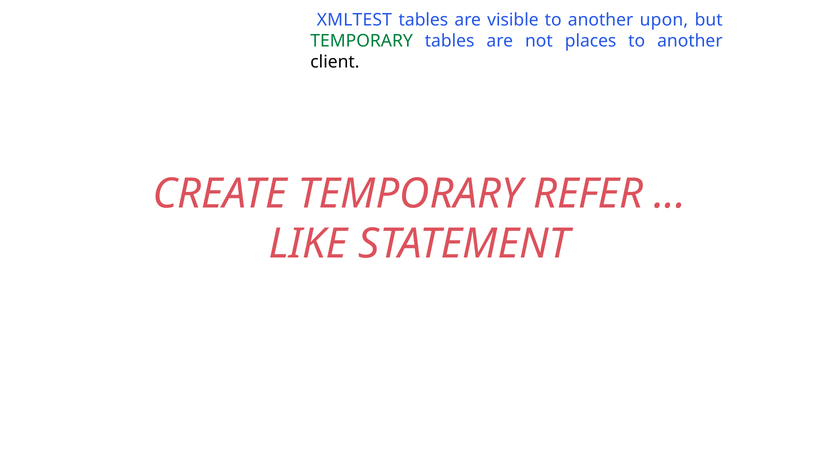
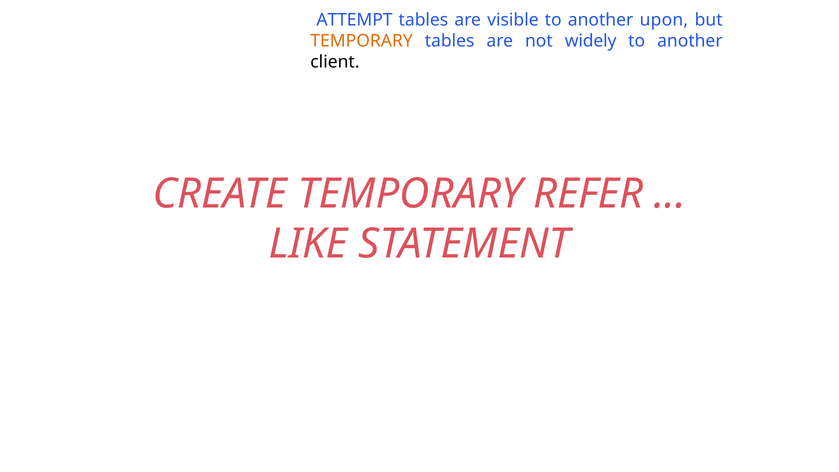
XMLTEST: XMLTEST -> ATTEMPT (354, 20)
TEMPORARY colour: green -> orange (362, 41)
places: places -> widely (591, 41)
